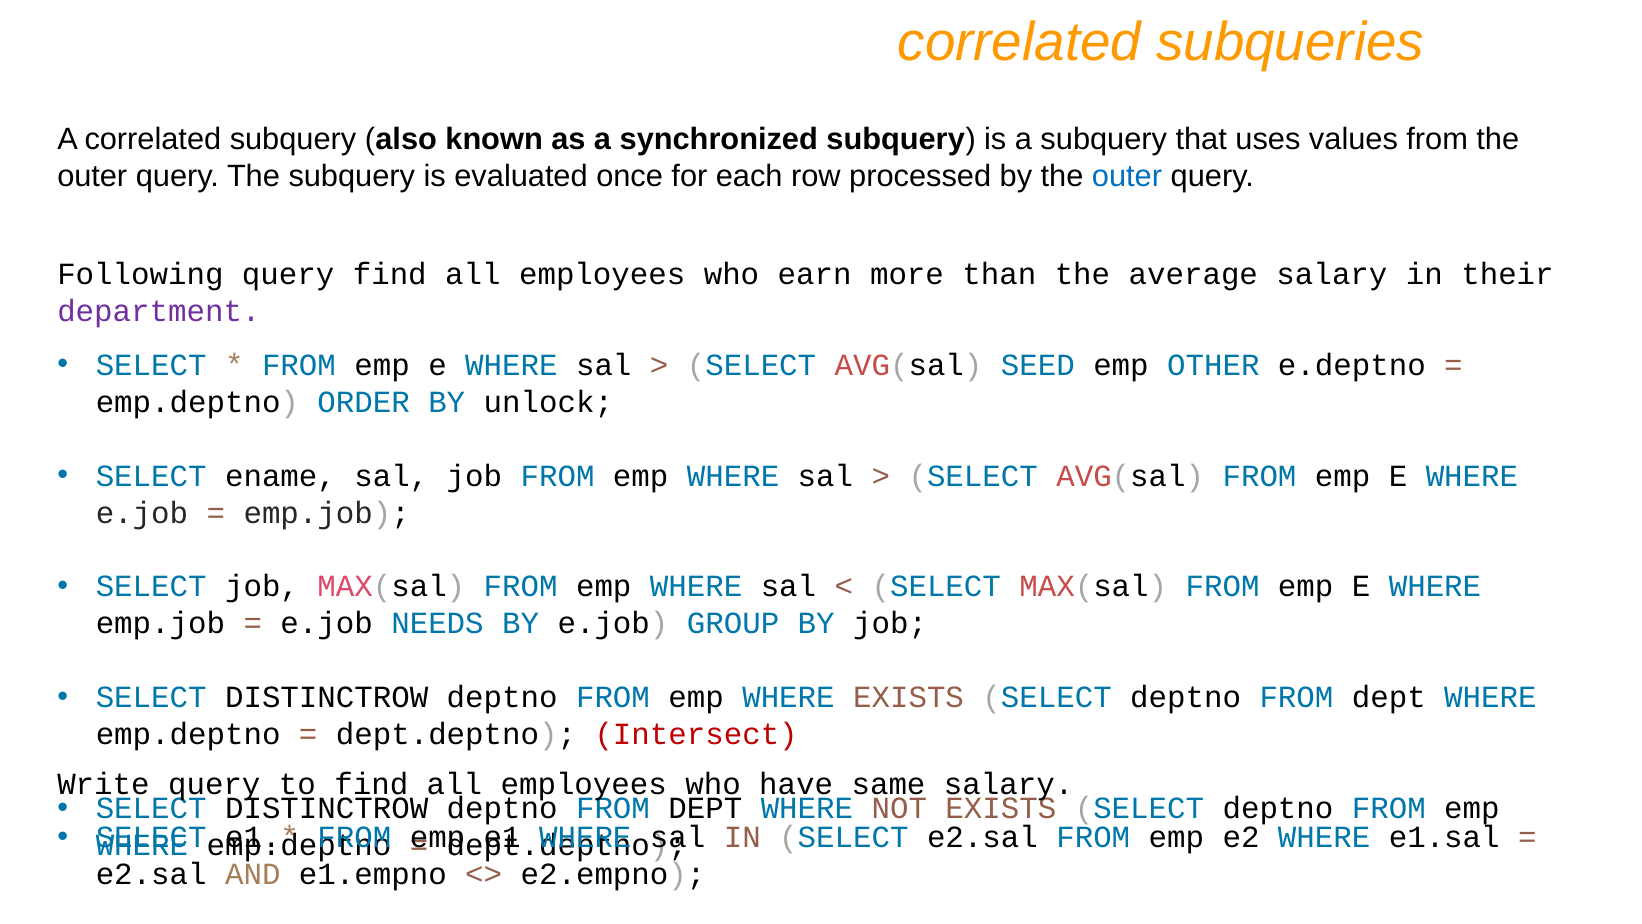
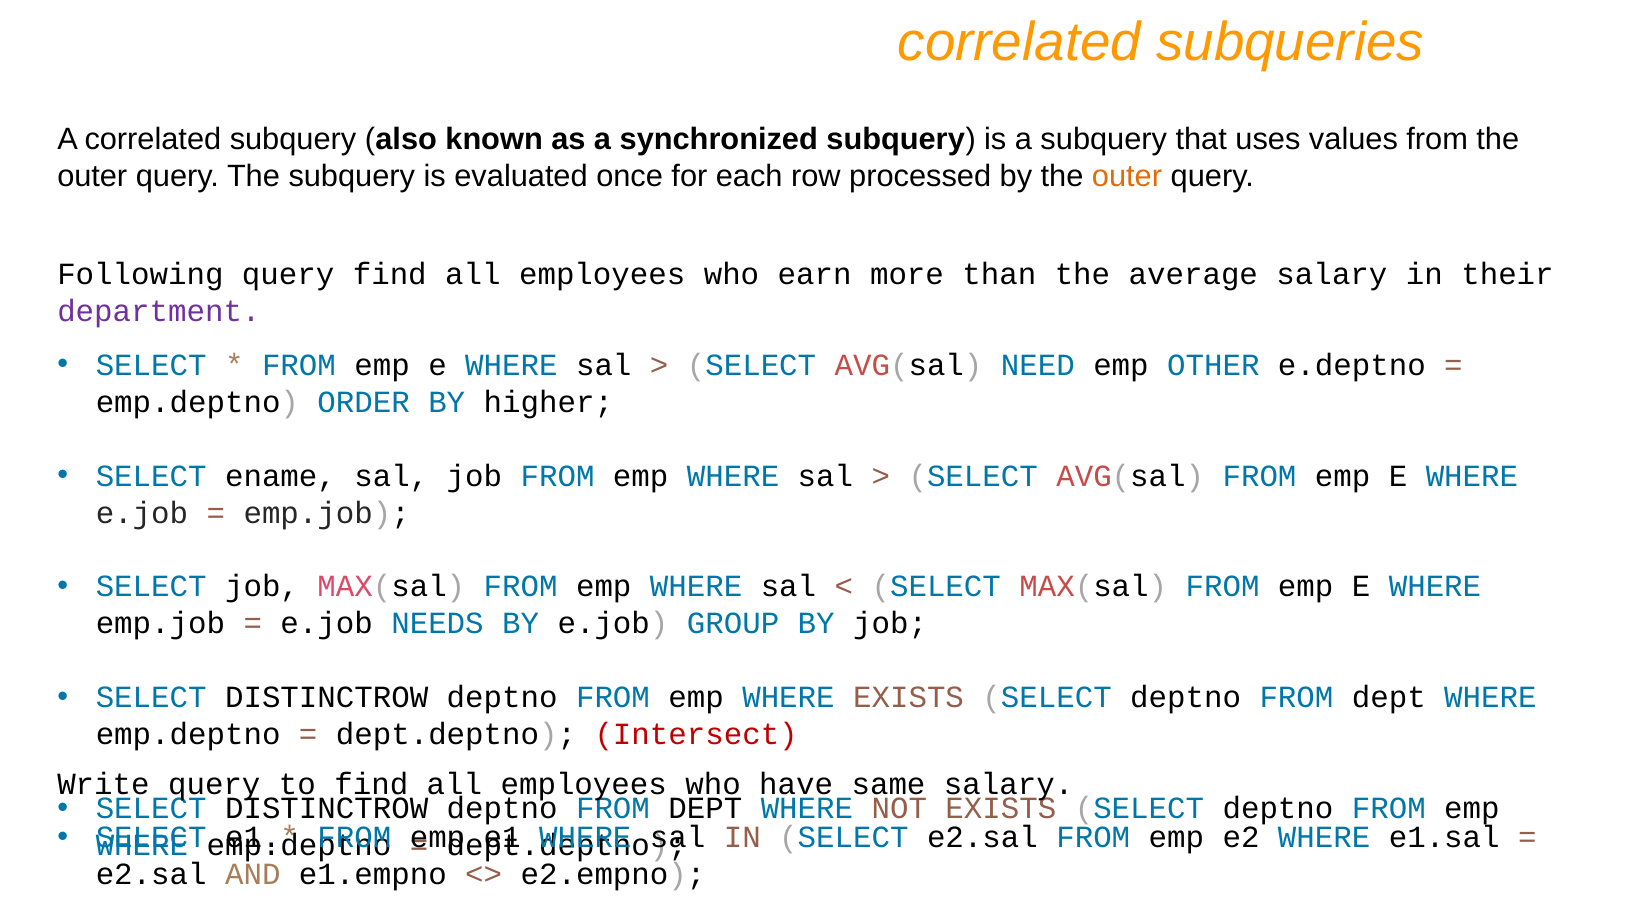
outer colour: blue -> orange (1127, 176)
SEED: SEED -> NEED (1038, 365)
unlock: unlock -> higher (548, 402)
